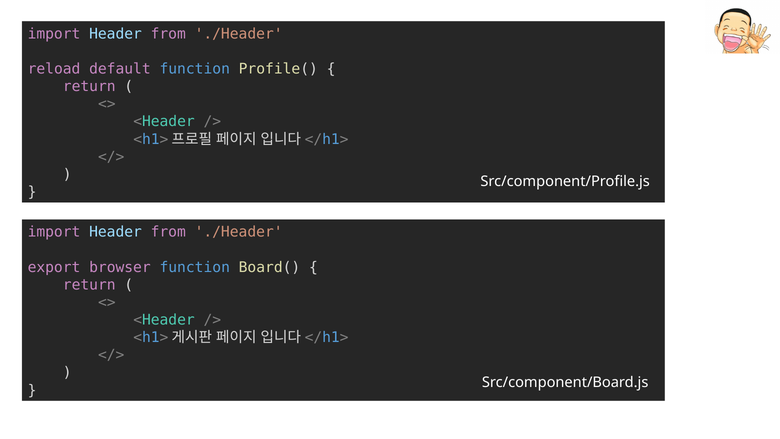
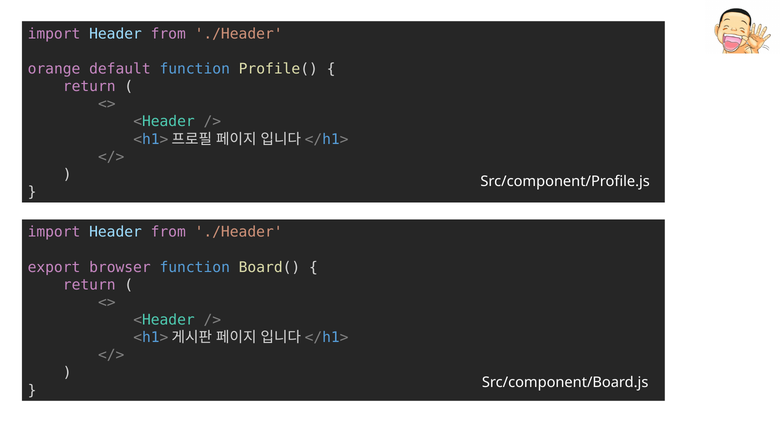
reload: reload -> orange (54, 69)
